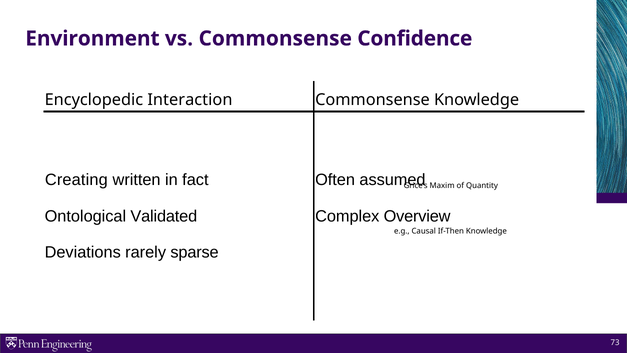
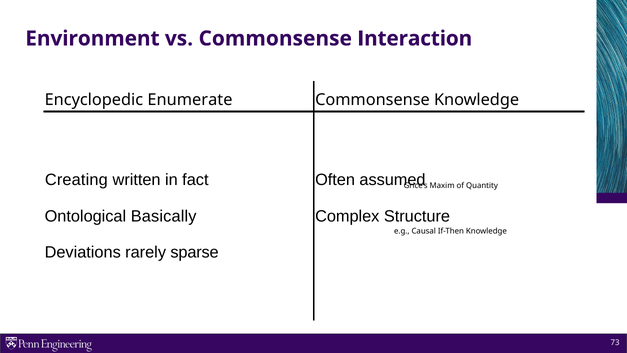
Confidence: Confidence -> Interaction (415, 38)
Interaction: Interaction -> Enumerate (190, 100)
Validated: Validated -> Basically (164, 216)
Overview: Overview -> Structure (417, 216)
